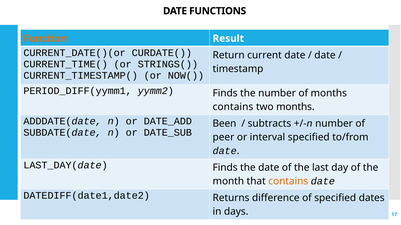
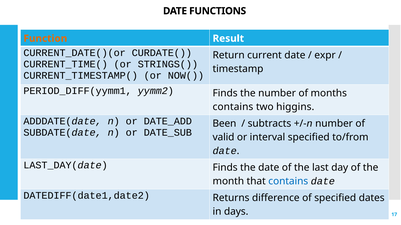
date: date -> expr (325, 55)
two months: months -> higgins (295, 107)
peer: peer -> valid (224, 138)
contains colour: orange -> blue (288, 182)
